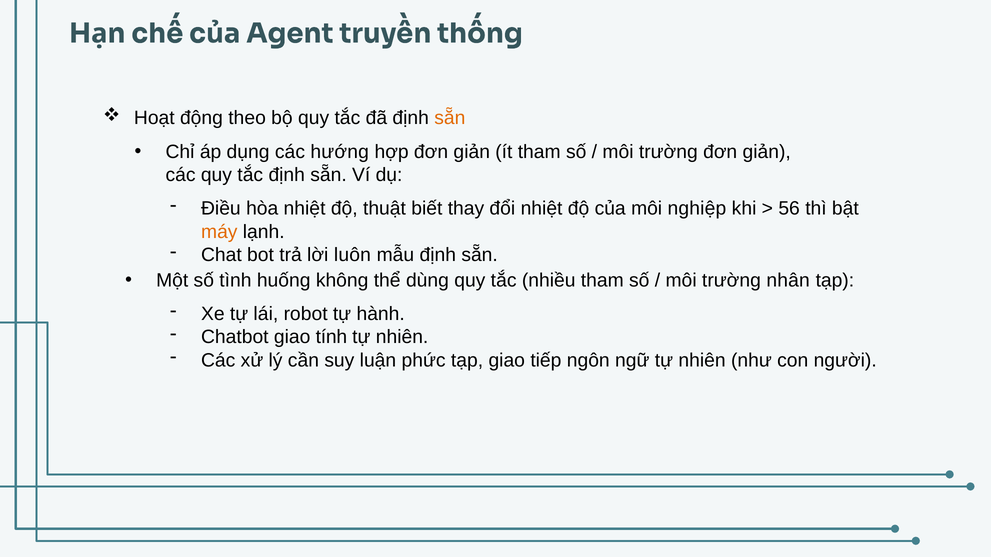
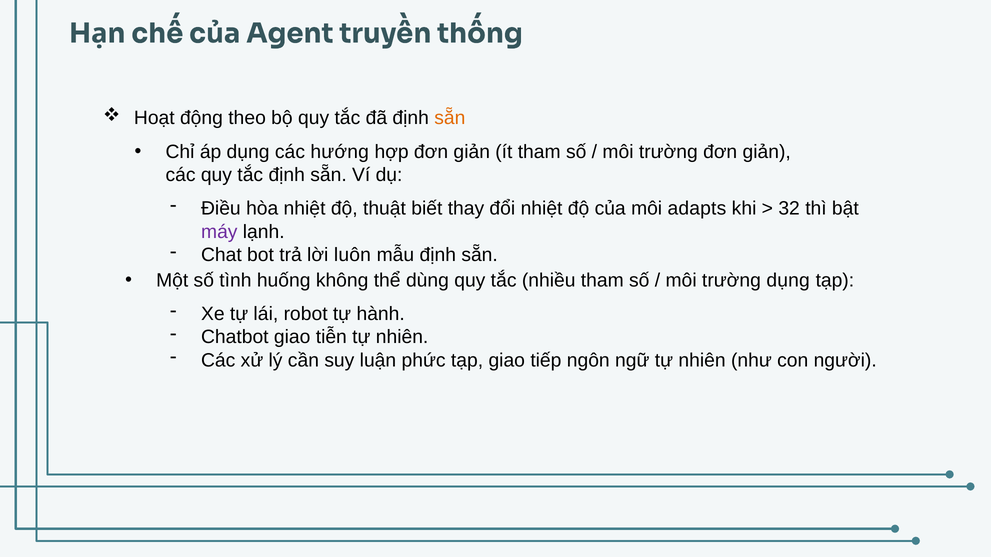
nghiệp: nghiệp -> adapts (697, 209)
56: 56 -> 32 (789, 209)
máy colour: orange -> purple (219, 232)
trường nhân: nhân -> dụng (788, 281)
tính: tính -> tiễn (331, 337)
